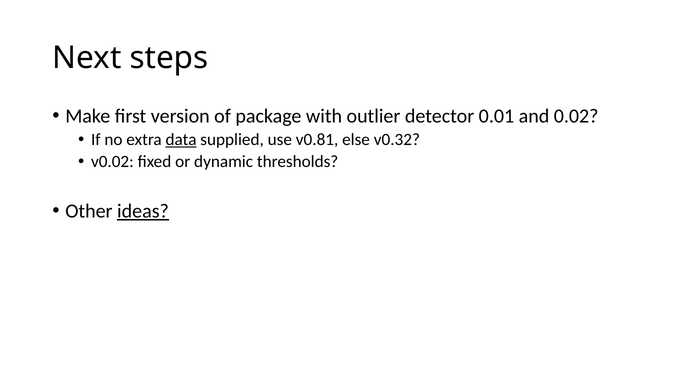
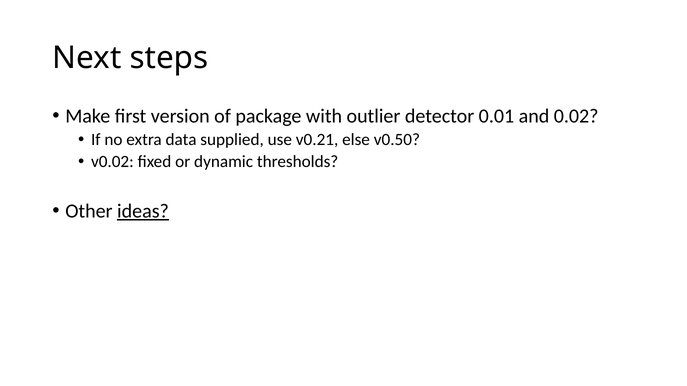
data underline: present -> none (181, 140)
v0.81: v0.81 -> v0.21 (317, 140)
v0.32: v0.32 -> v0.50 (397, 140)
